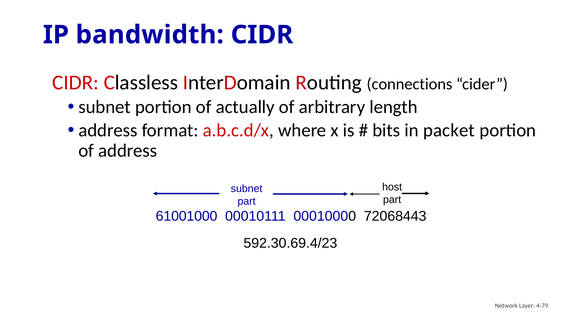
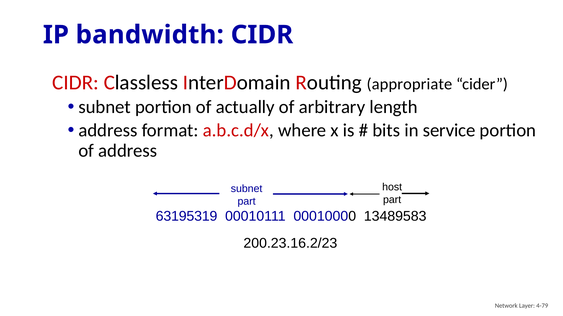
connections: connections -> appropriate (409, 84)
packet: packet -> service (449, 131)
61001000: 61001000 -> 63195319 (187, 217)
72068443: 72068443 -> 13489583 (395, 217)
592.30.69.4/23: 592.30.69.4/23 -> 200.23.16.2/23 (290, 244)
